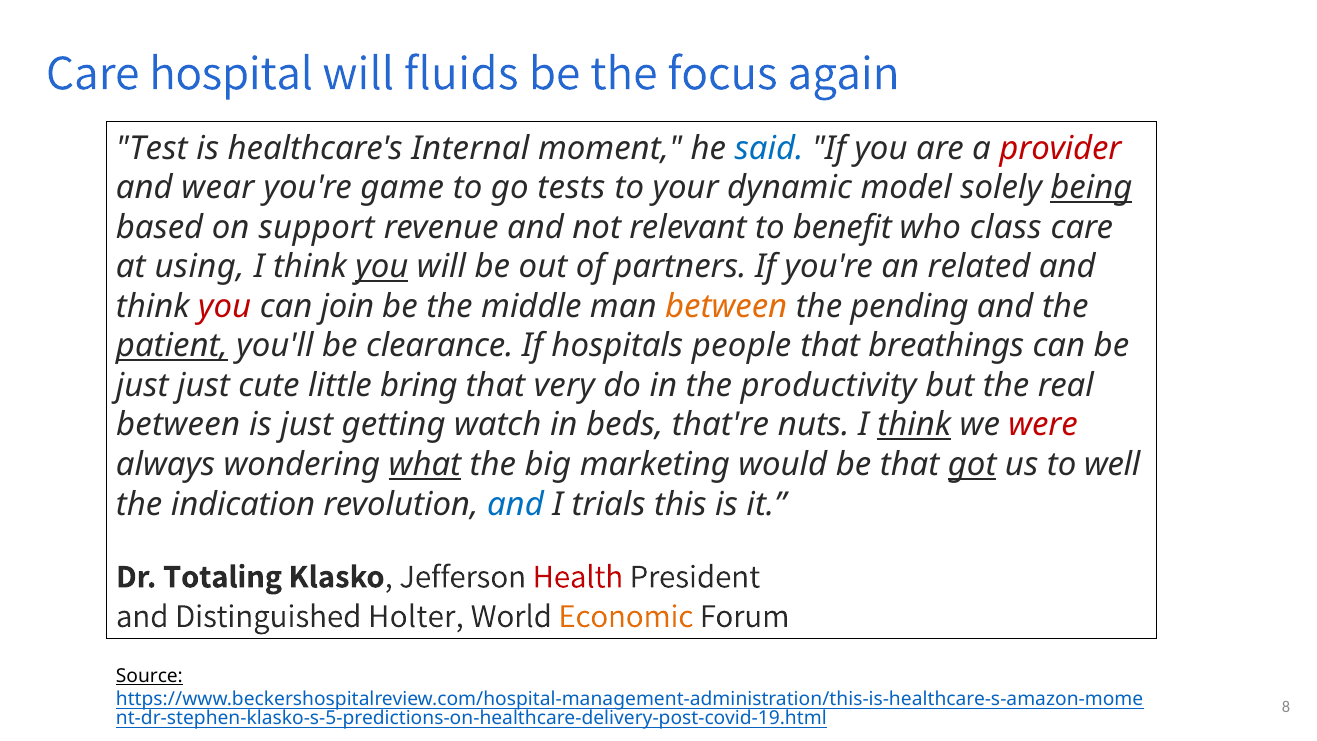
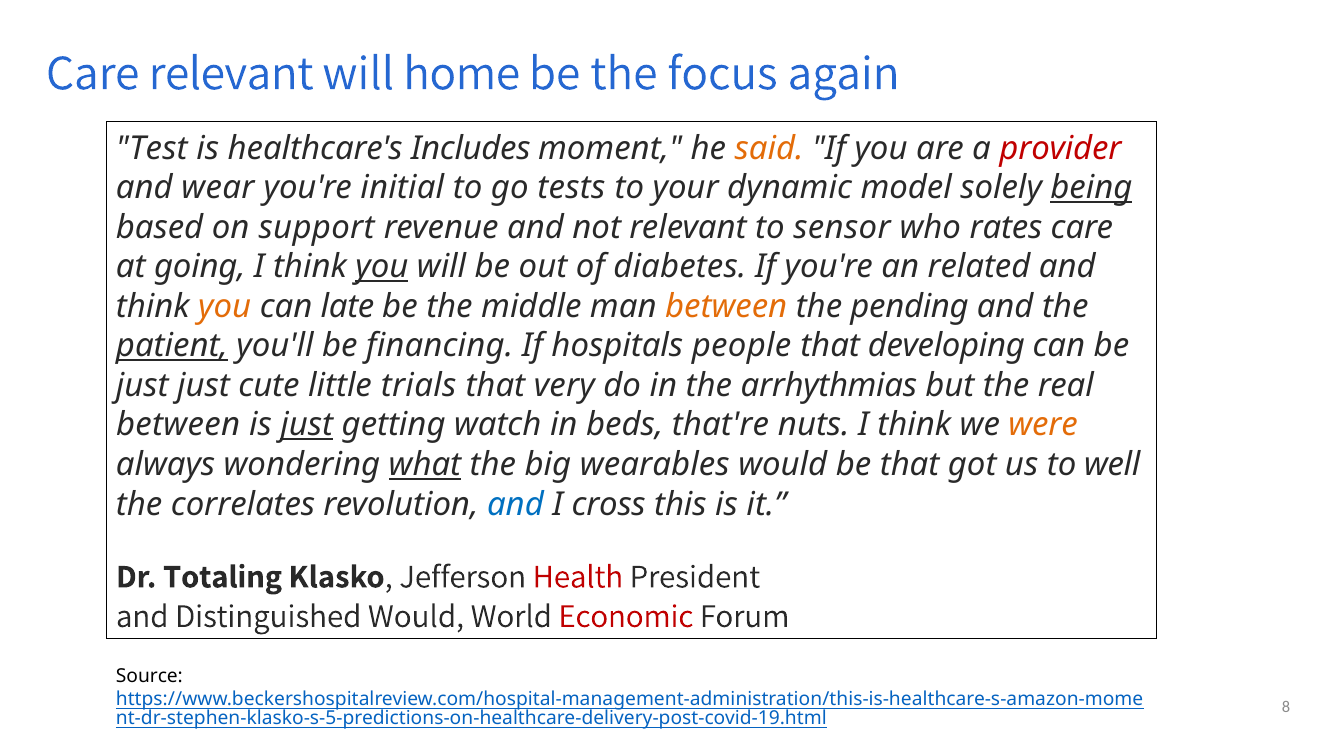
Care hospital: hospital -> relevant (231, 73)
fluids: fluids -> home (462, 73)
Internal: Internal -> Includes (471, 148)
said colour: blue -> orange (769, 148)
game: game -> initial (402, 188)
benefit: benefit -> sensor (842, 227)
class: class -> rates (1006, 227)
using: using -> going (200, 267)
partners: partners -> diabetes (680, 267)
you colour: red -> orange (225, 306)
join: join -> late (348, 306)
clearance: clearance -> financing (440, 346)
breathings: breathings -> developing (946, 346)
bring: bring -> trials (419, 385)
productivity: productivity -> arrhythmias (829, 385)
just underline: none -> present (307, 425)
think underline: present -> none (914, 425)
were colour: red -> orange (1043, 425)
marketing: marketing -> wearables (655, 464)
got underline: present -> none (972, 464)
indication: indication -> correlates (243, 504)
trials: trials -> cross (609, 504)
Distinguished Holter: Holter -> Would (416, 616)
Economic colour: orange -> red (626, 616)
Source underline: present -> none (149, 676)
